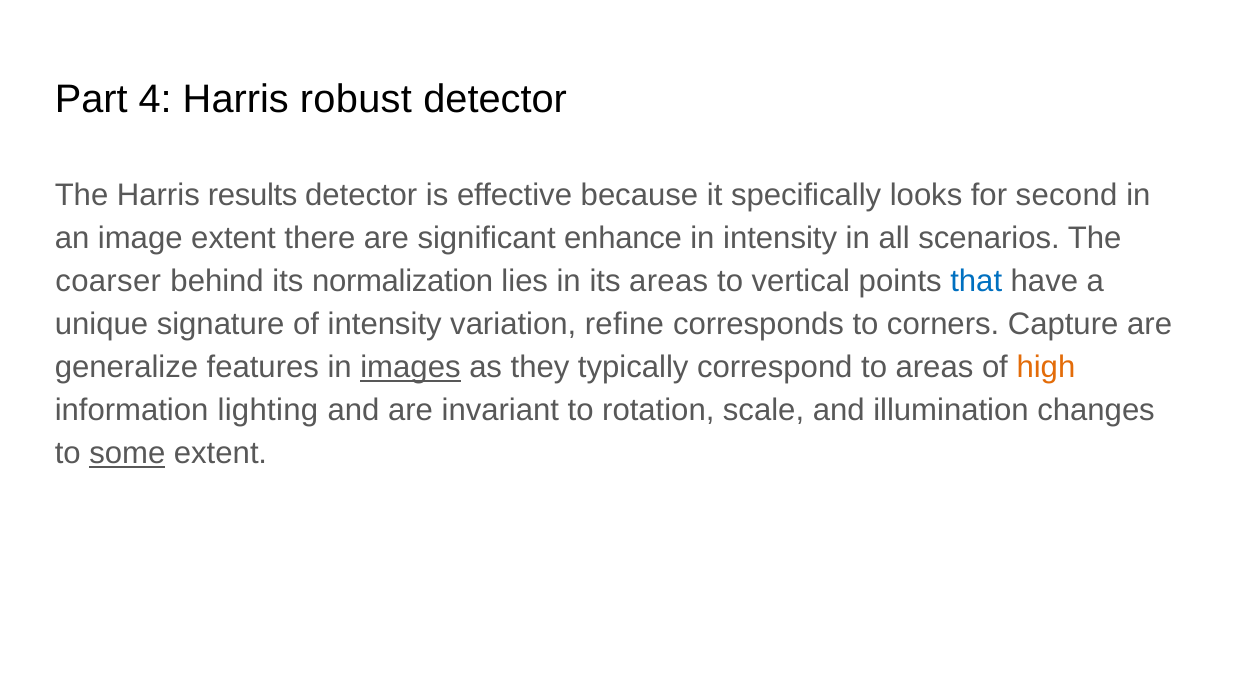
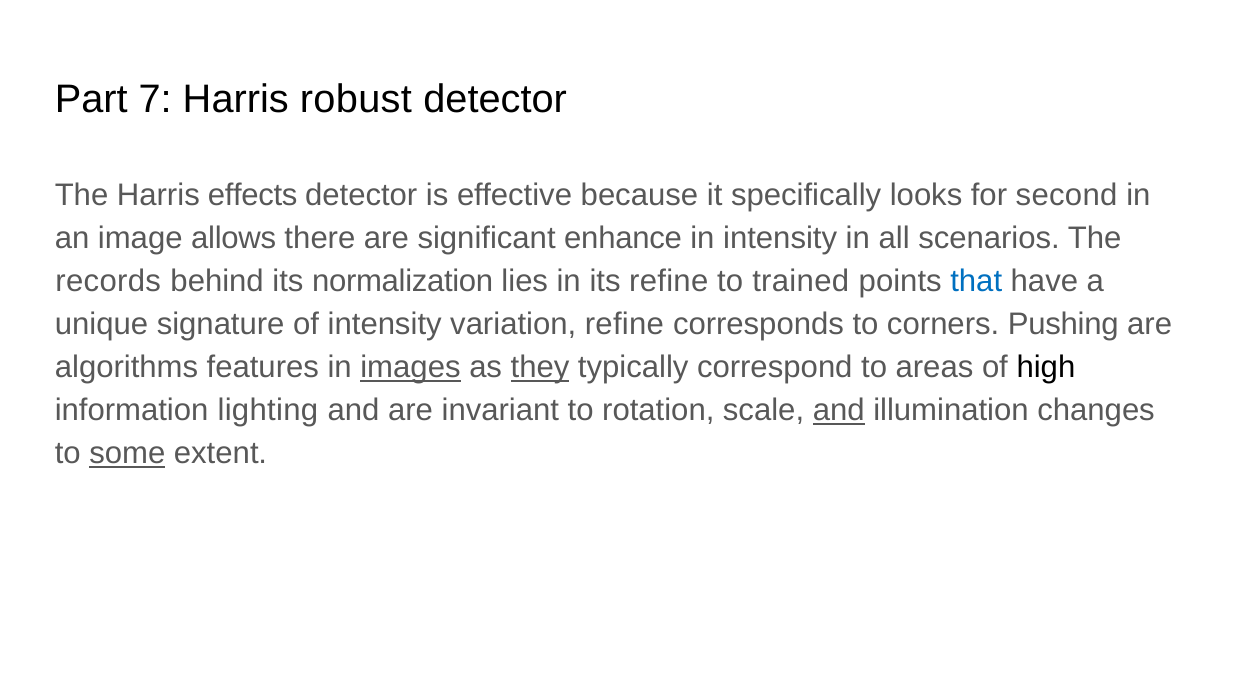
4: 4 -> 7 (155, 100)
results: results -> effects (253, 196)
image extent: extent -> allows (234, 239)
coarser: coarser -> records (108, 281)
its areas: areas -> refine (669, 281)
vertical: vertical -> trained (801, 281)
Capture: Capture -> Pushing (1063, 324)
generalize: generalize -> algorithms (126, 367)
they underline: none -> present (540, 367)
high colour: orange -> black (1046, 367)
and underline: none -> present (839, 410)
